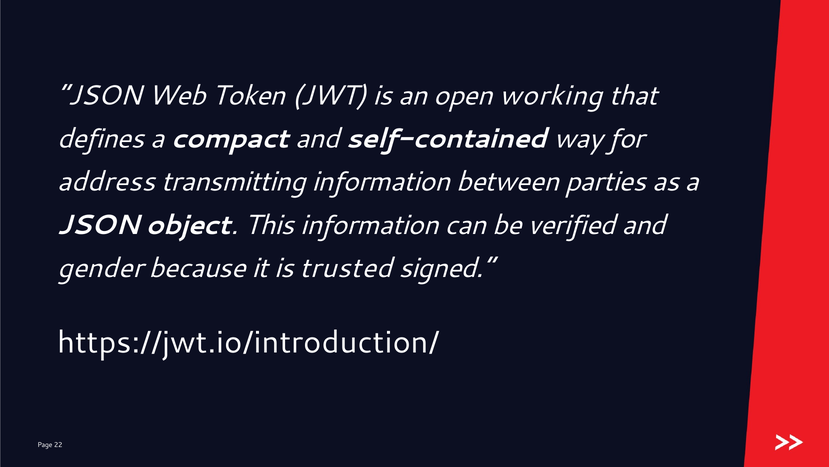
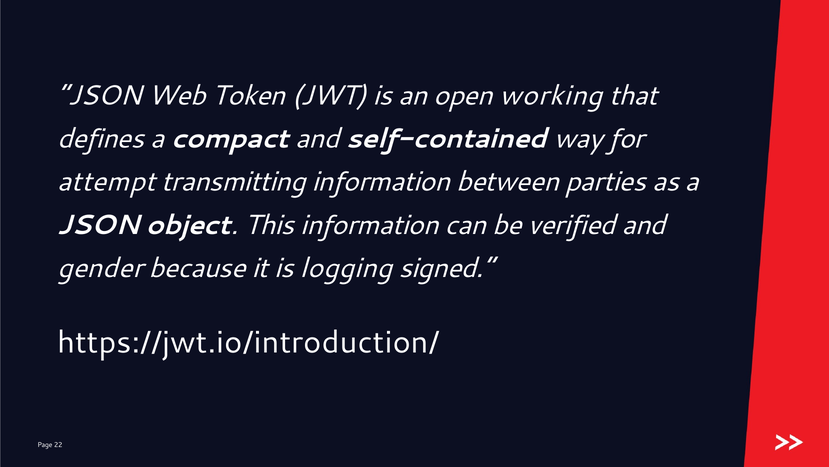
address: address -> attempt (106, 182)
trusted: trusted -> logging (346, 268)
